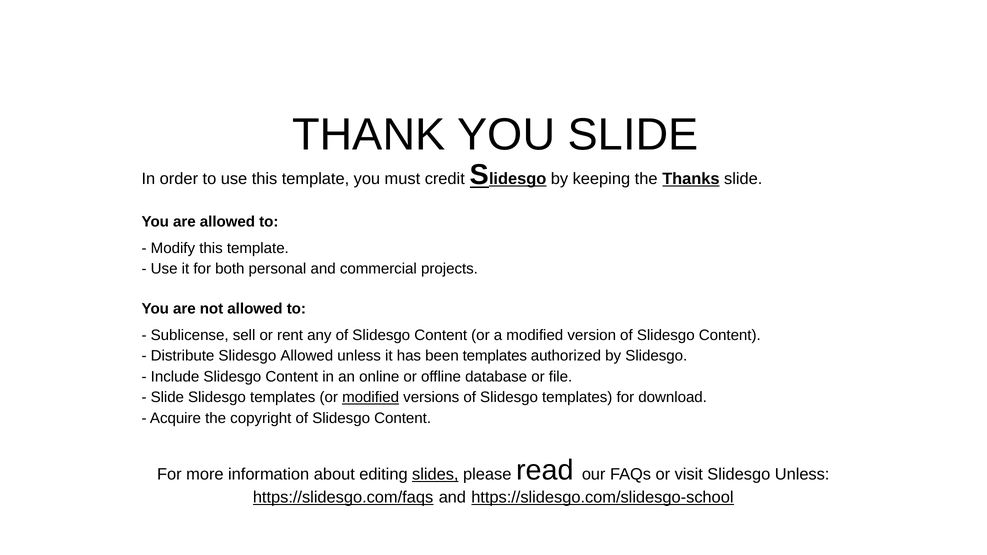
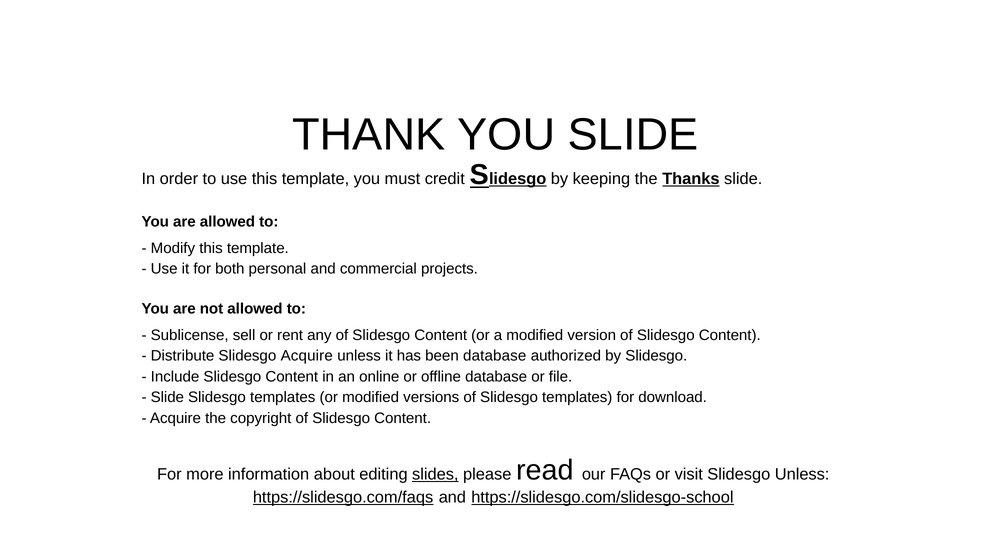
Slidesgo Allowed: Allowed -> Acquire (307, 356)
been templates: templates -> database (495, 356)
modified underline: present -> none (371, 398)
